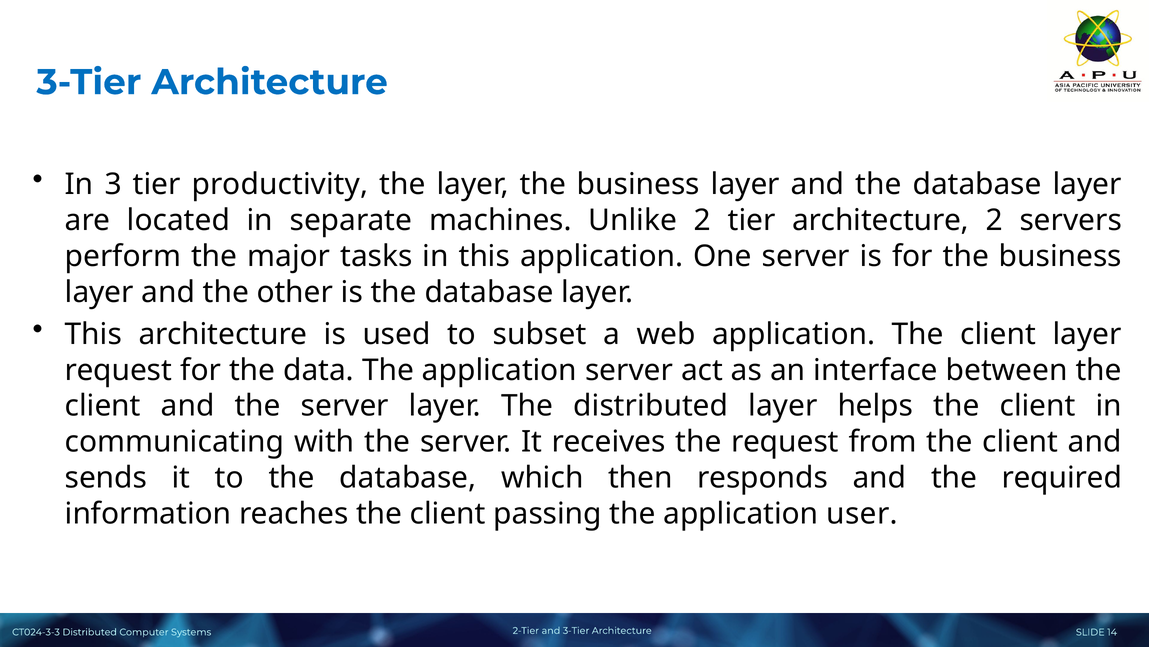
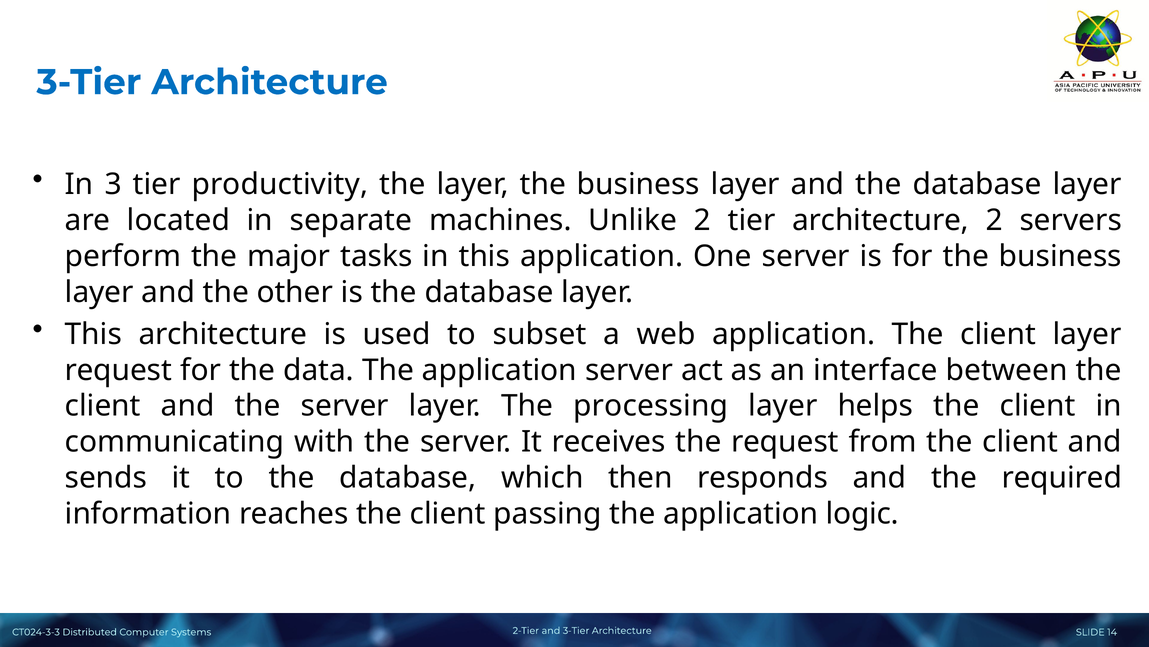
The distributed: distributed -> processing (651, 406)
user: user -> logic (862, 513)
